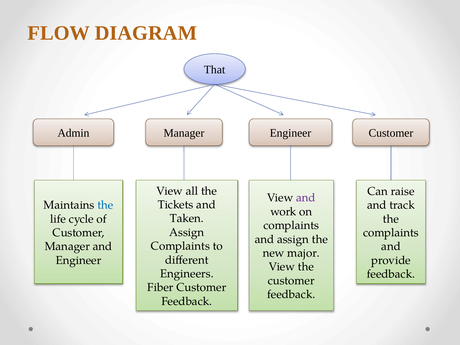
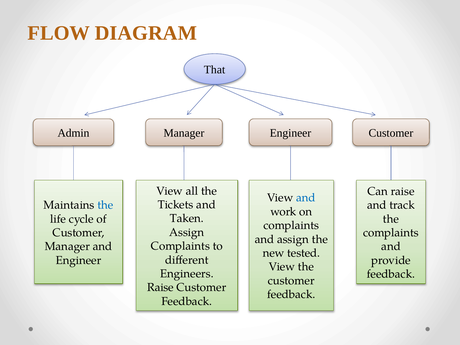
and colour: purple -> blue (306, 198)
major: major -> tested (304, 253)
Fiber: Fiber -> Raise (161, 288)
